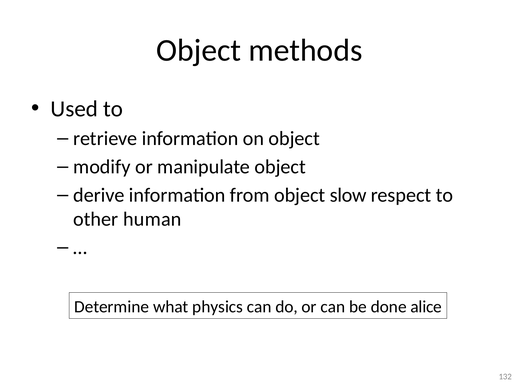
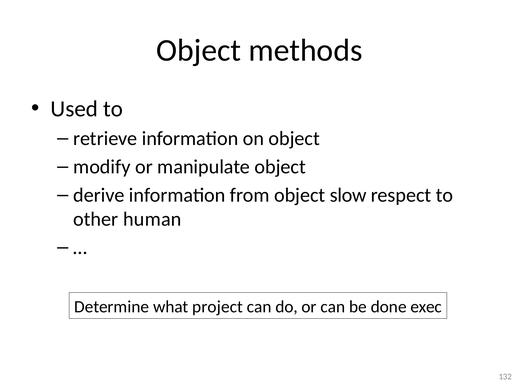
physics: physics -> project (218, 307)
alice: alice -> exec (426, 307)
